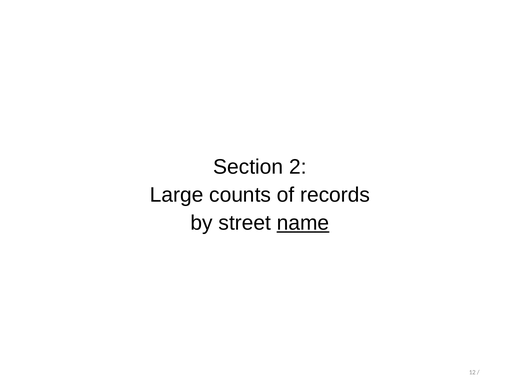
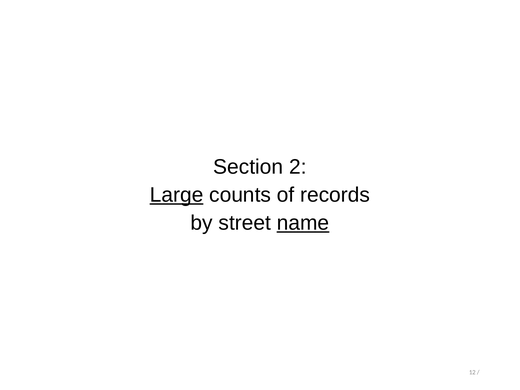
Large underline: none -> present (177, 195)
